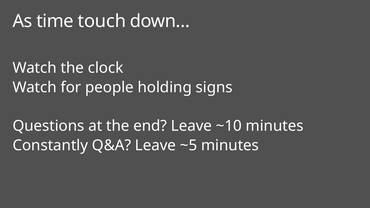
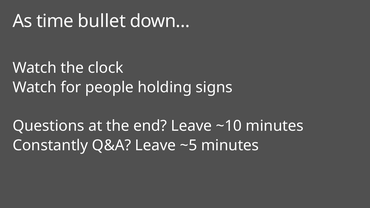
touch: touch -> bullet (102, 21)
